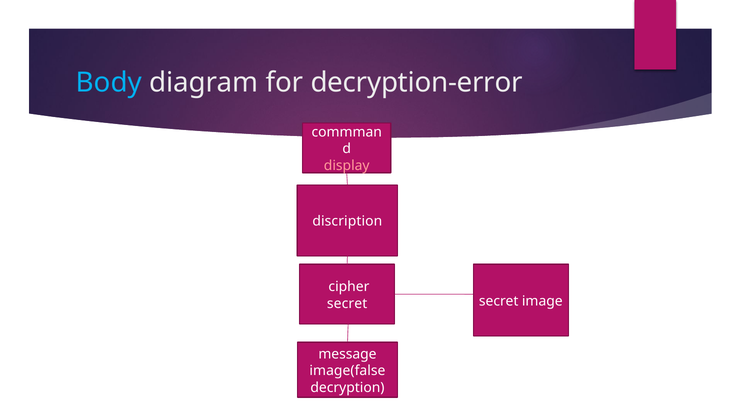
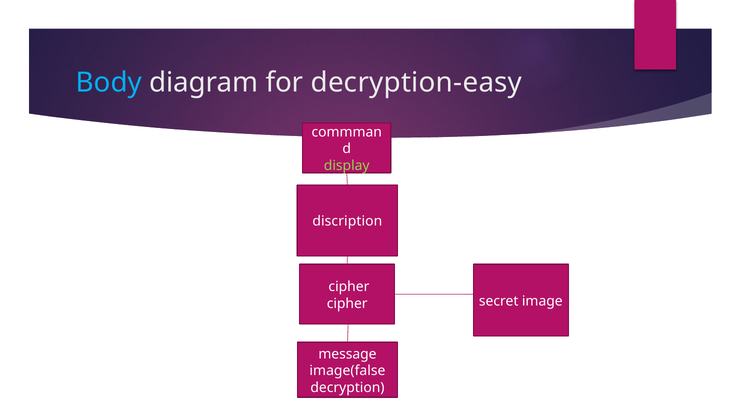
decryption-error: decryption-error -> decryption-easy (416, 83)
display colour: pink -> light green (347, 165)
secret: secret -> cipher (347, 303)
